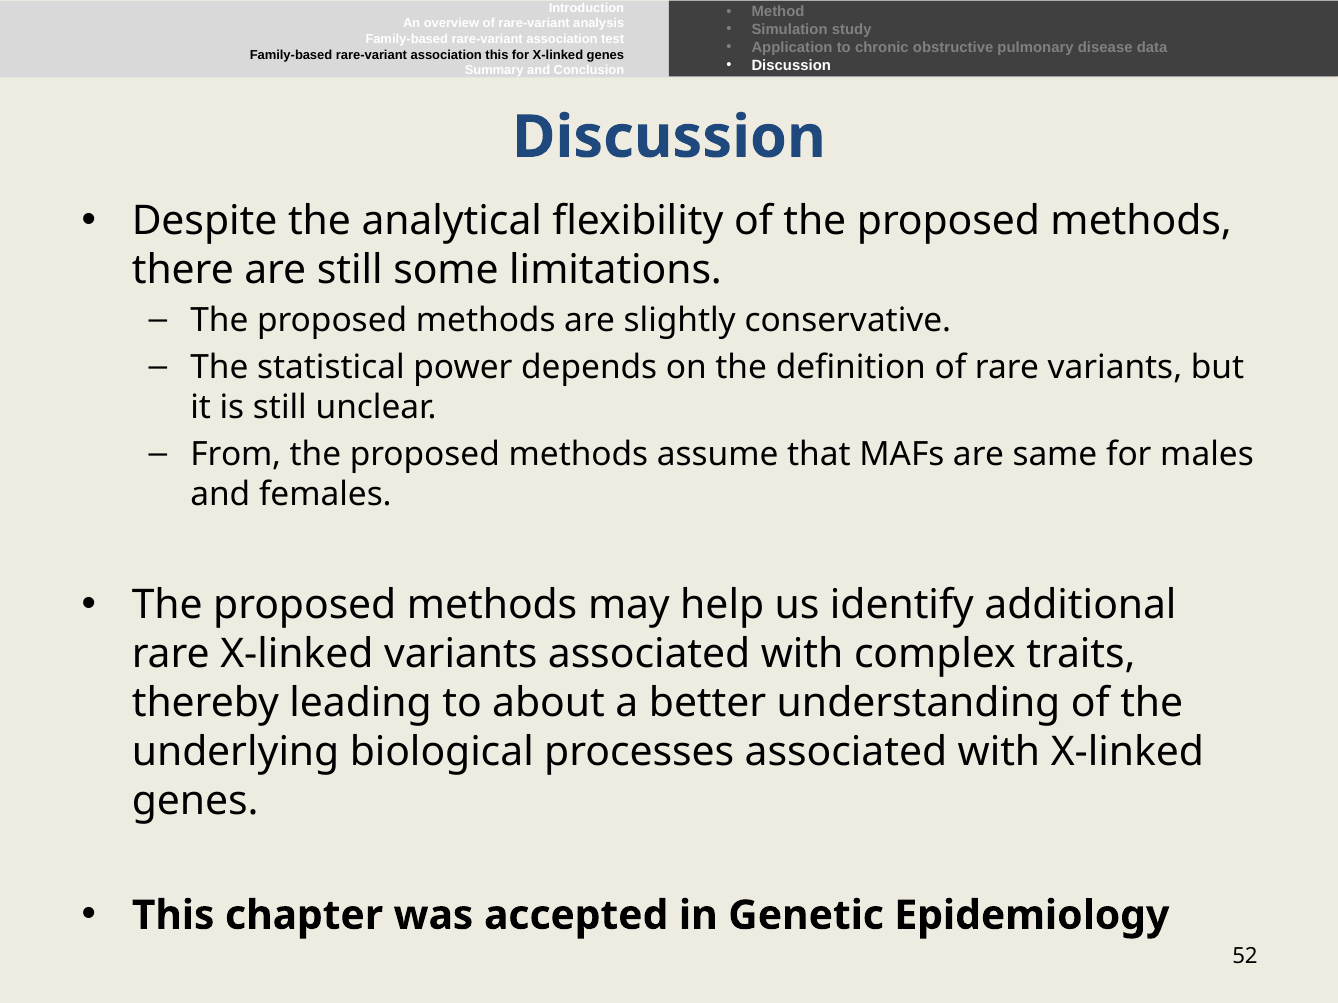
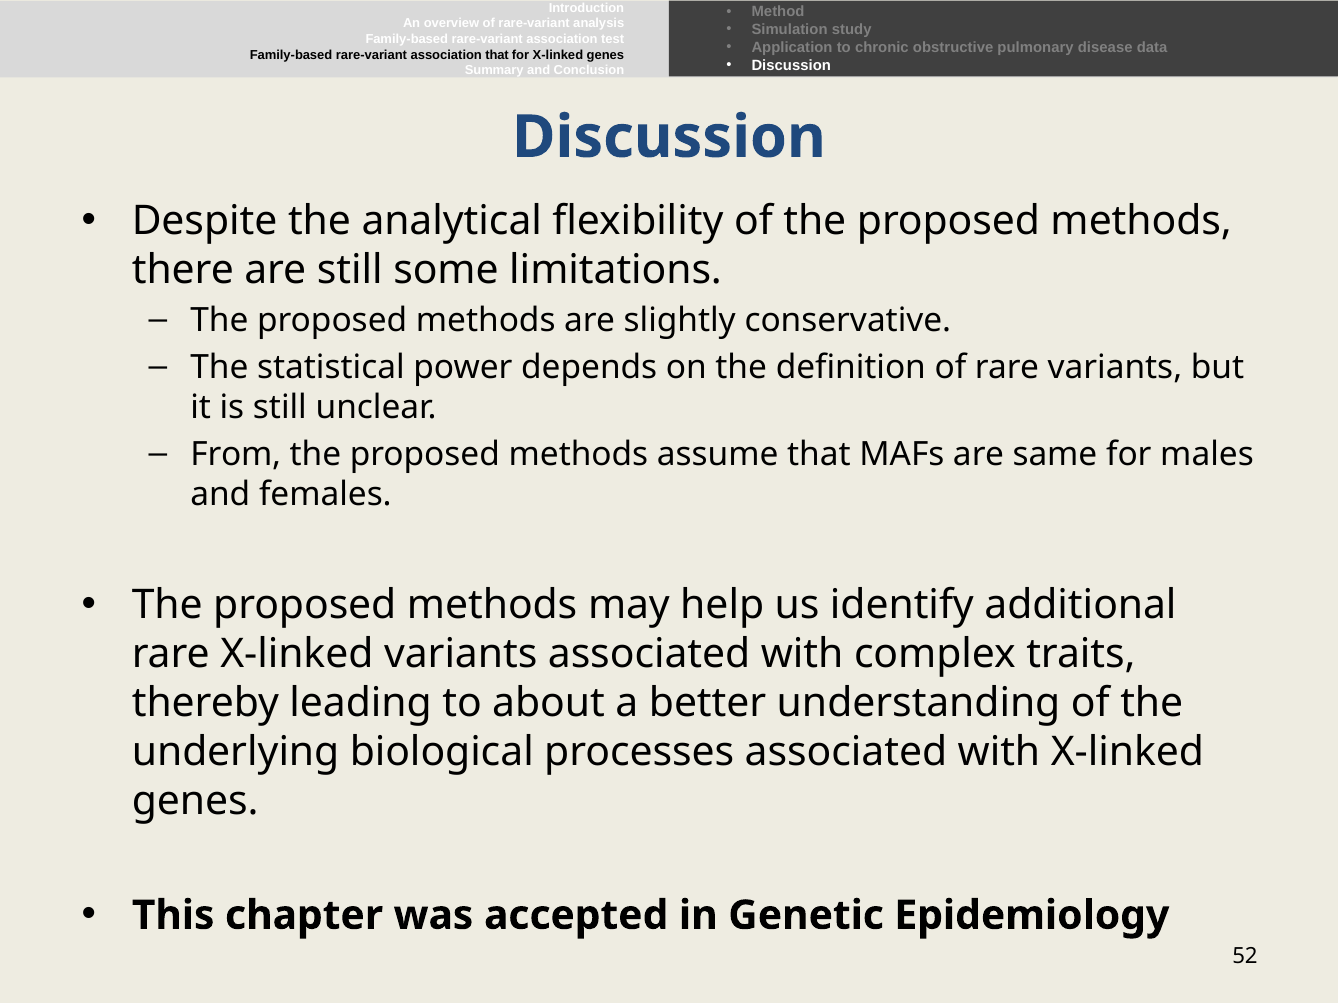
association this: this -> that (497, 55)
